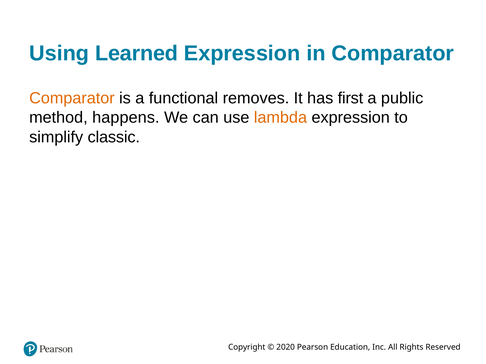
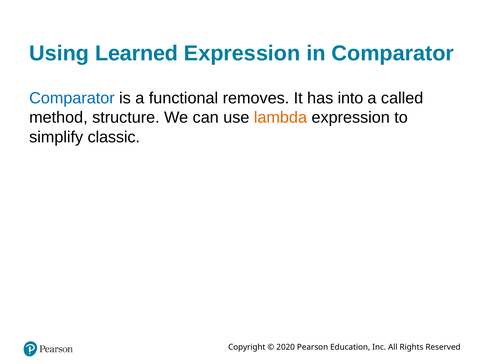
Comparator colour: orange -> blue (72, 98)
first: first -> into (350, 98)
public: public -> called (402, 98)
happens: happens -> structure (126, 118)
